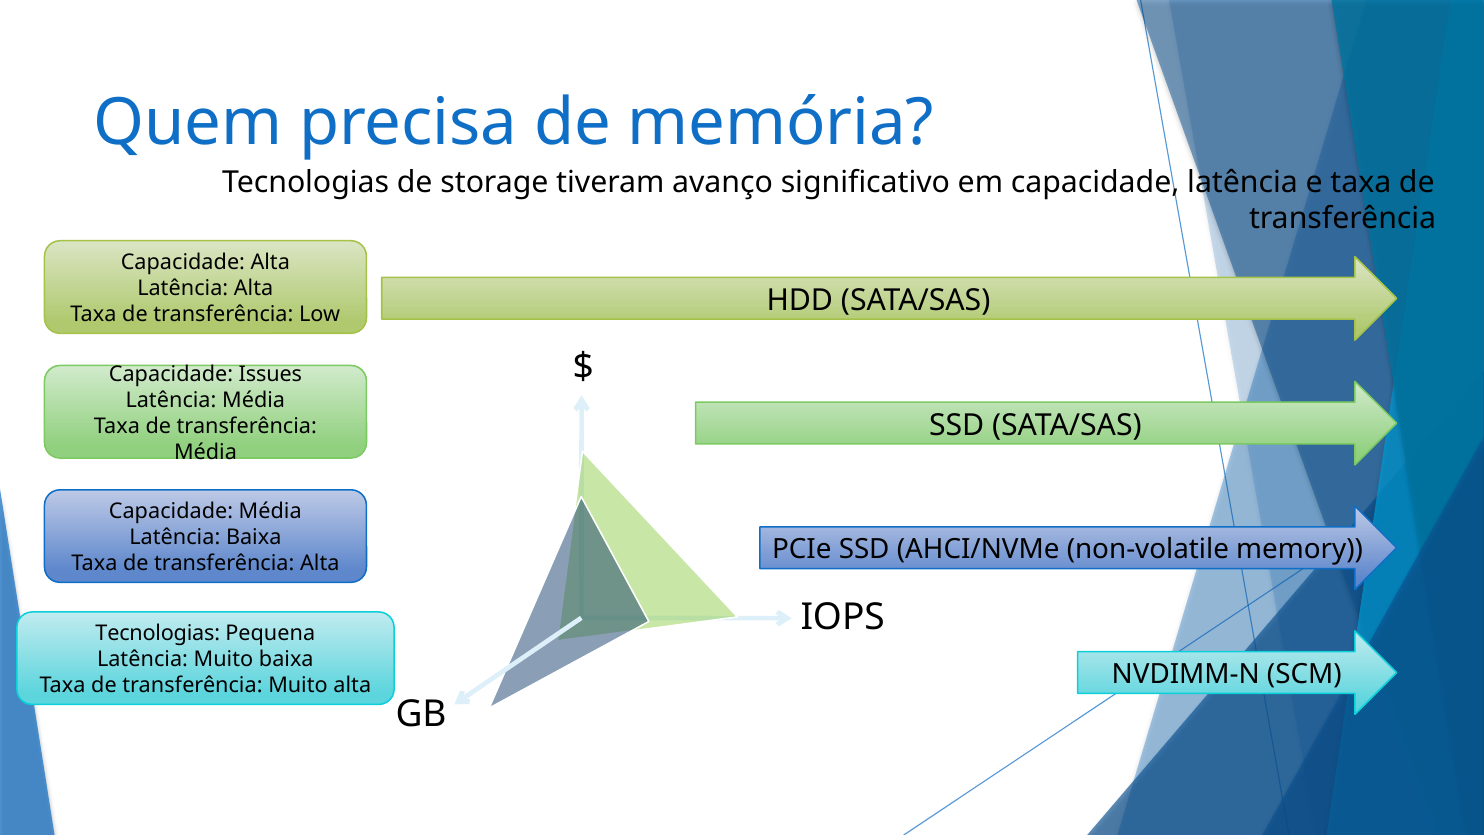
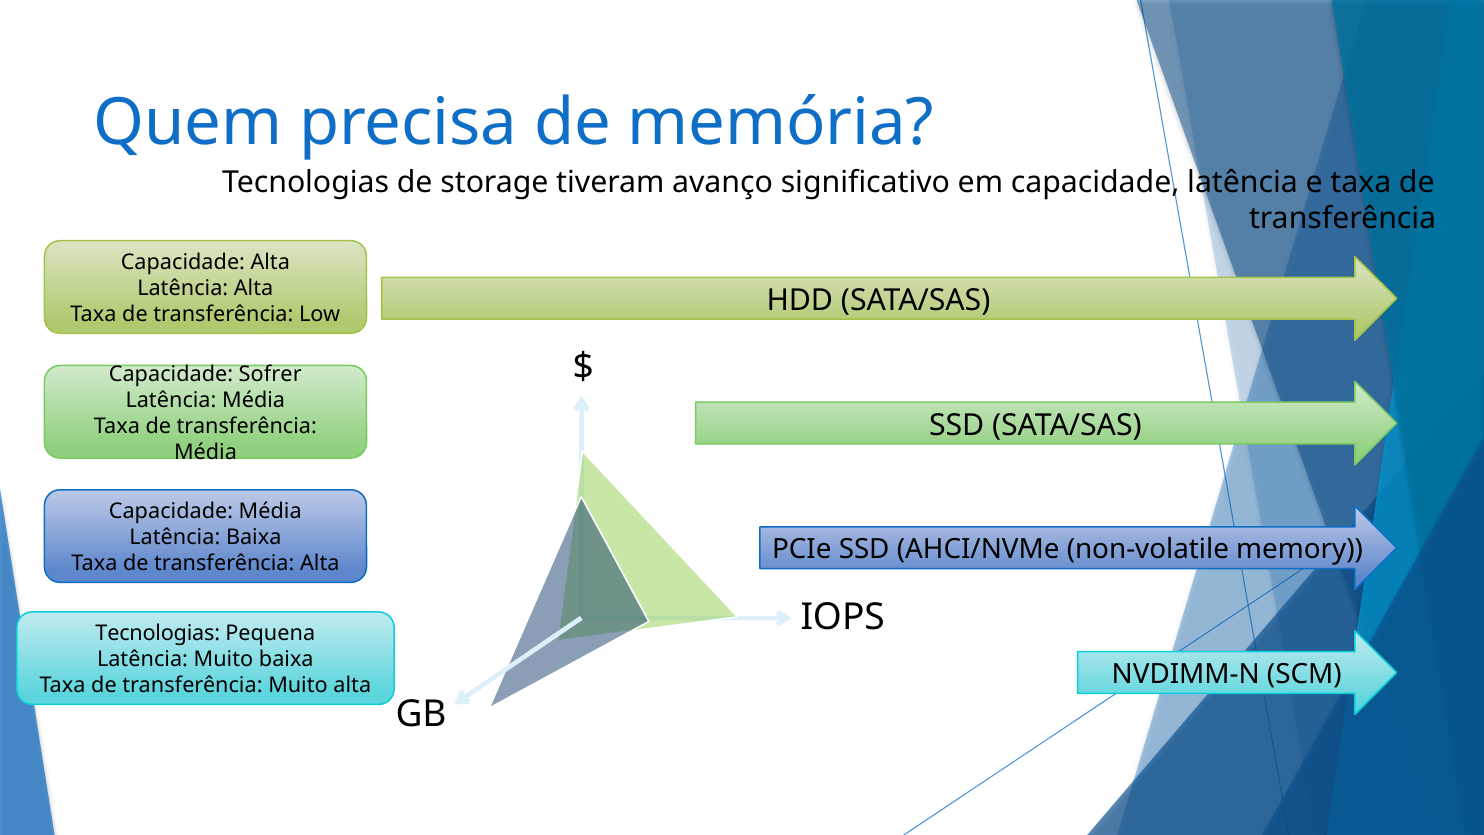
Issues: Issues -> Sofrer (270, 374)
